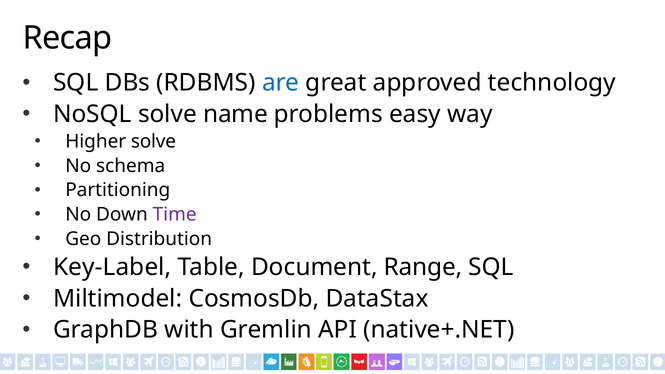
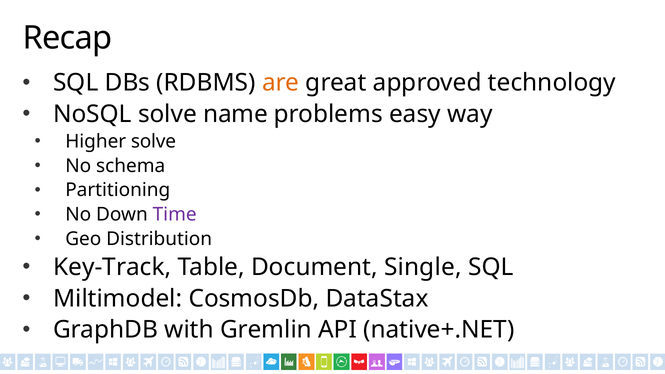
are colour: blue -> orange (281, 83)
Key-Label: Key-Label -> Key-Track (112, 267)
Range: Range -> Single (423, 267)
